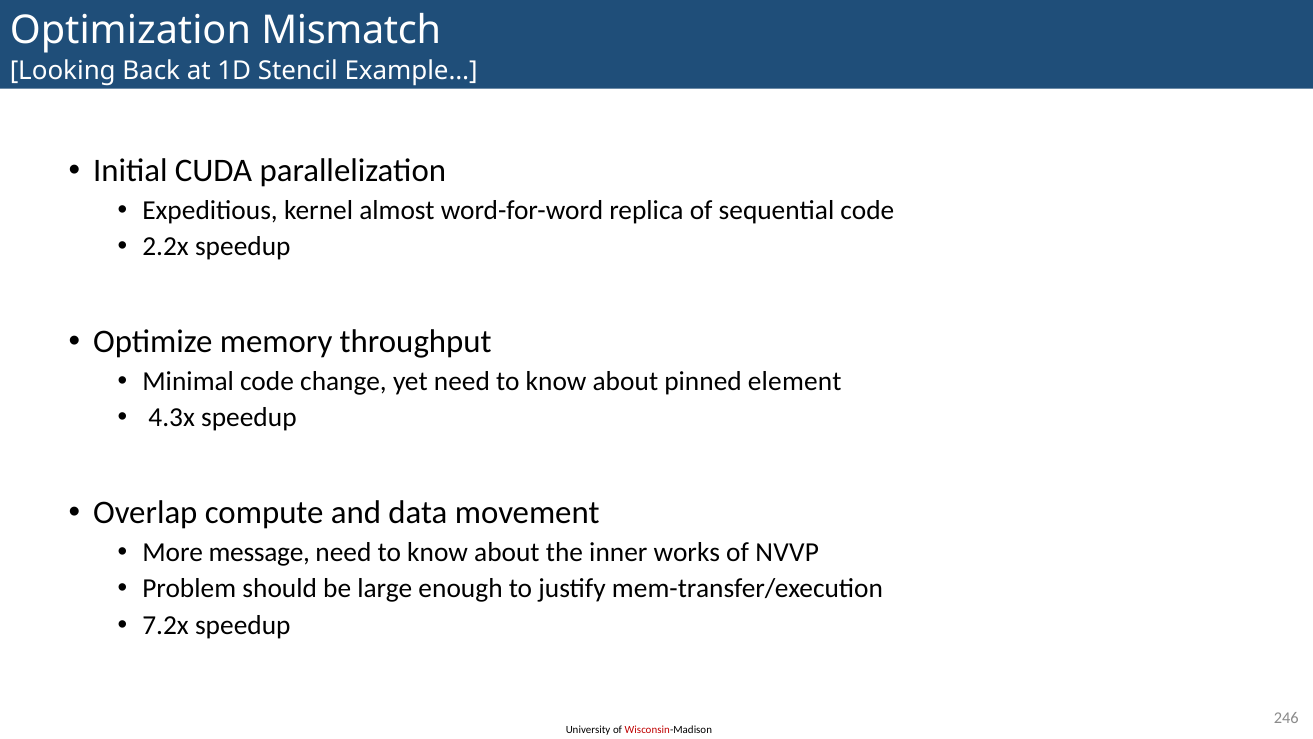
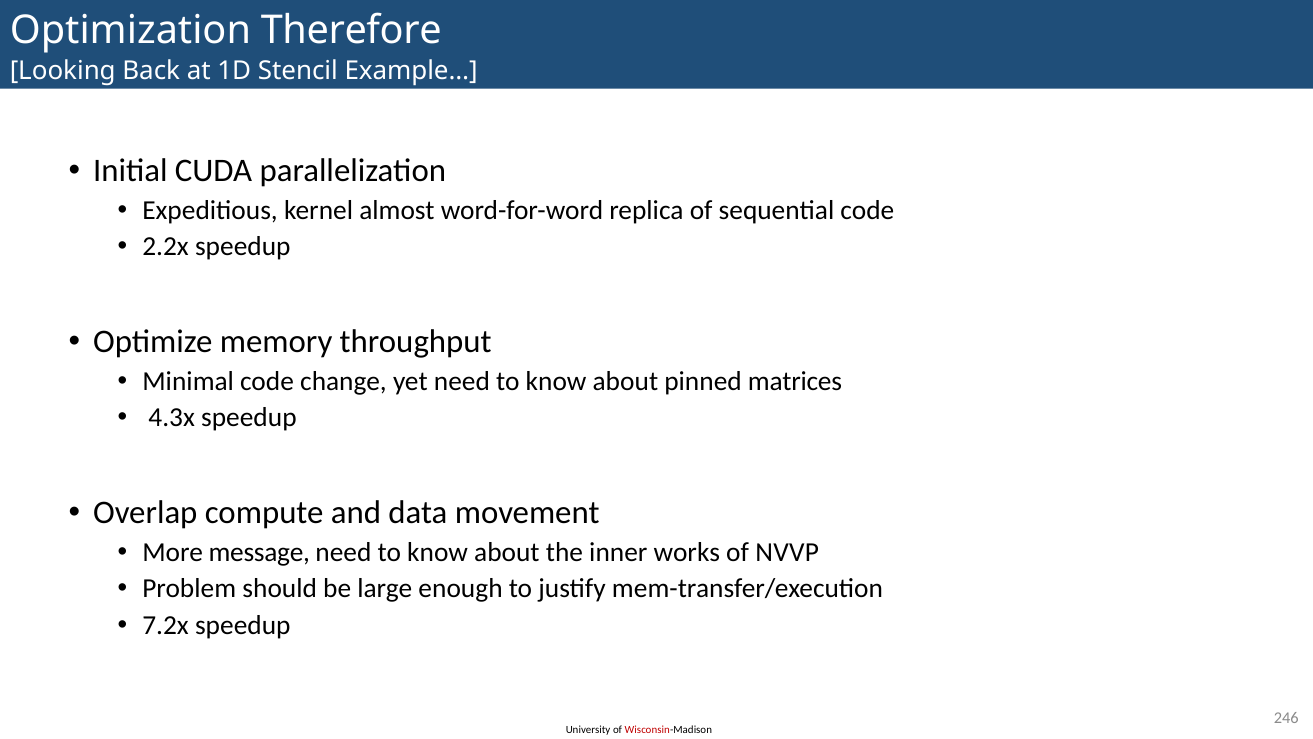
Mismatch: Mismatch -> Therefore (351, 31)
element: element -> matrices (795, 381)
